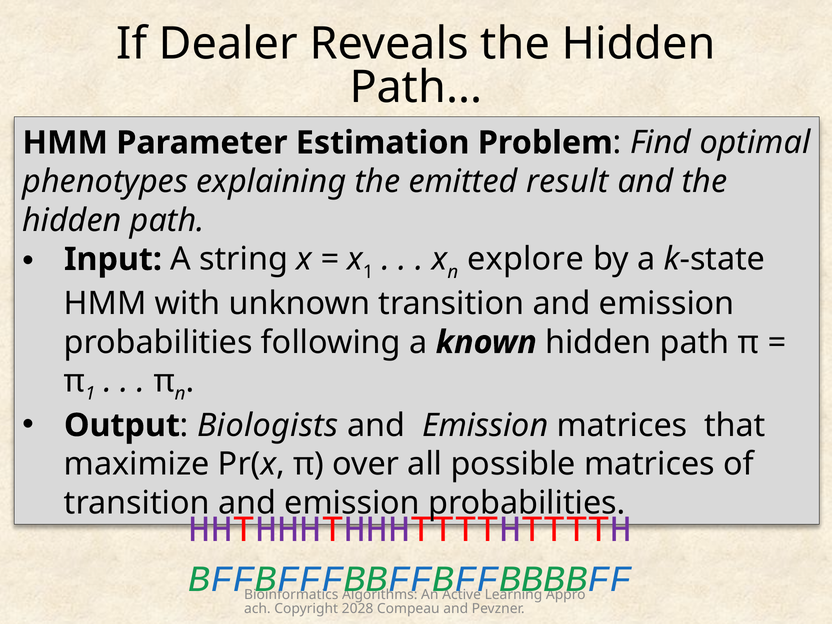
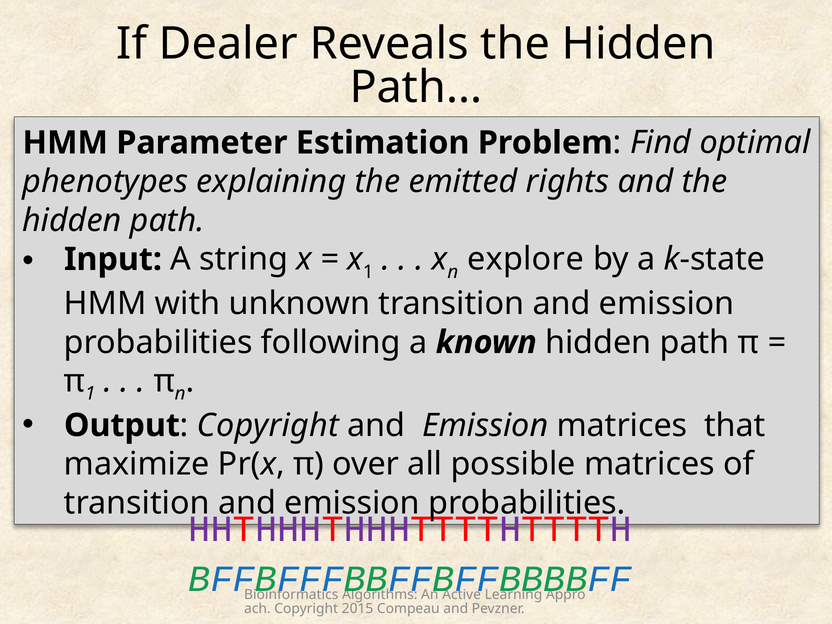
result: result -> rights (567, 182)
Biologists: Biologists -> Copyright (268, 425)
2028: 2028 -> 2015 (358, 609)
